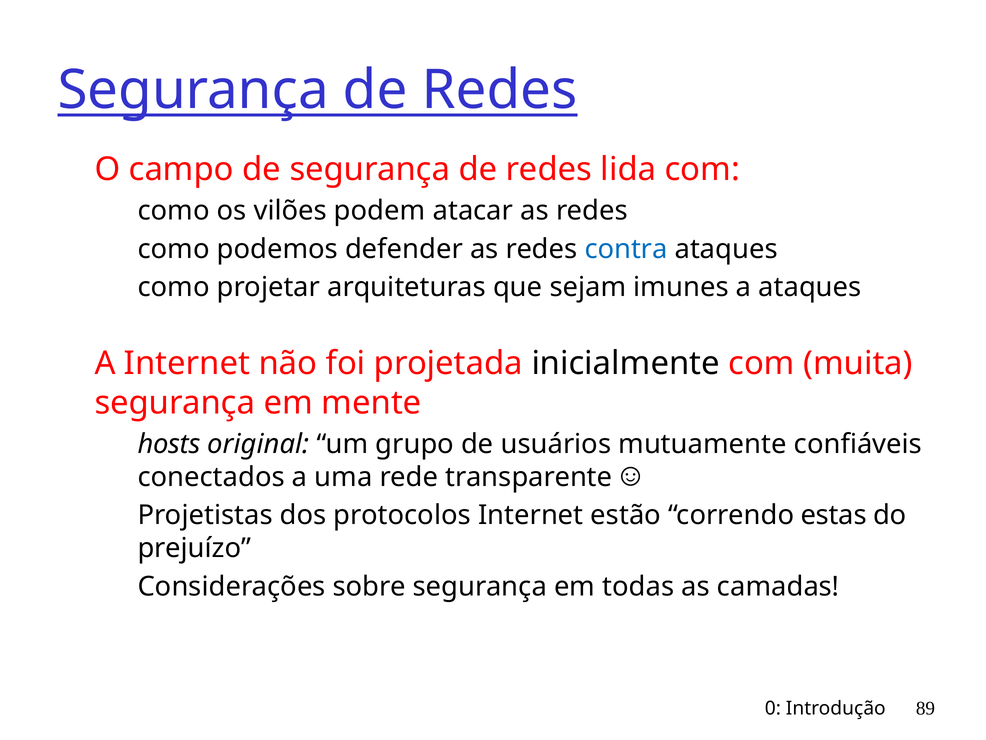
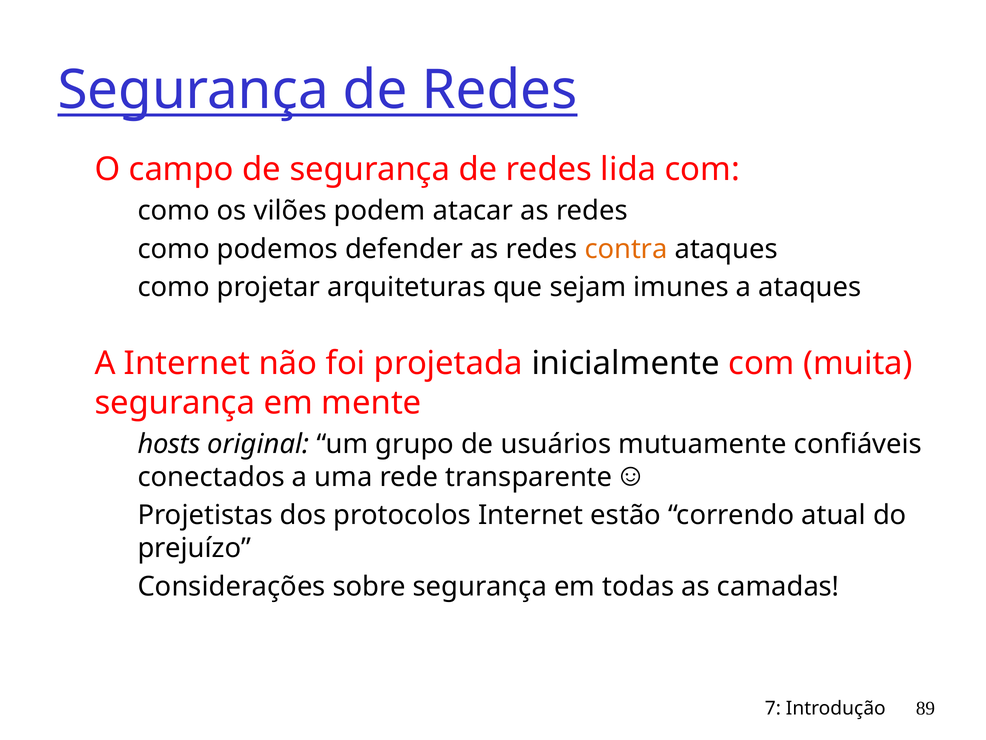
contra colour: blue -> orange (626, 249)
estas: estas -> atual (834, 515)
0: 0 -> 7 (773, 708)
